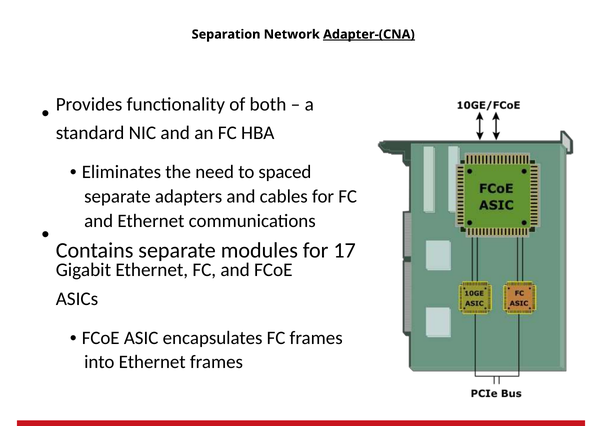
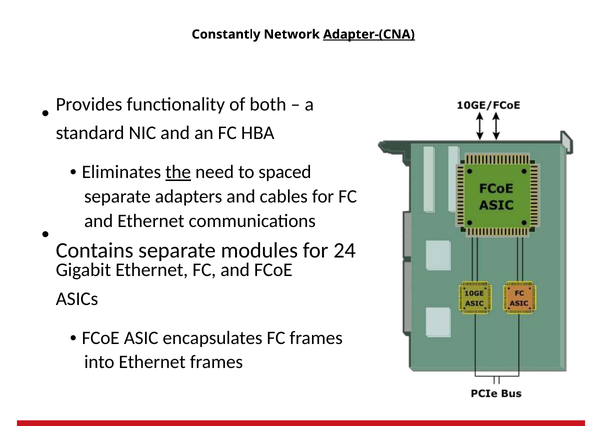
Separation: Separation -> Constantly (226, 34)
the underline: none -> present (178, 172)
17: 17 -> 24 (345, 251)
